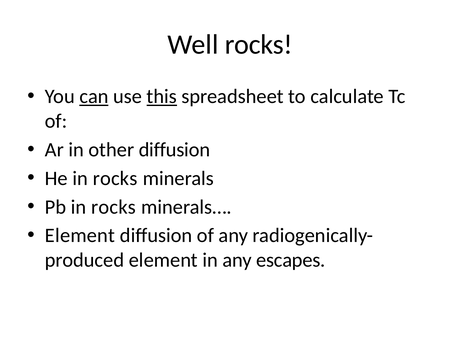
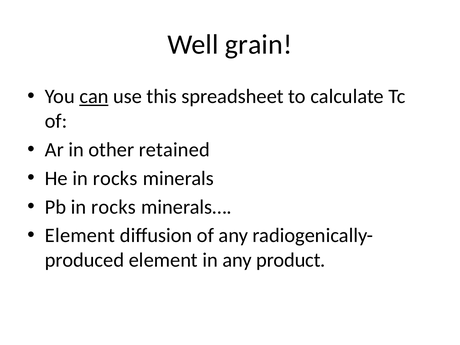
Well rocks: rocks -> grain (259, 45)
this underline: present -> none (162, 96)
other diffusion: diffusion -> retained (174, 150)
escapes: escapes -> product (291, 260)
